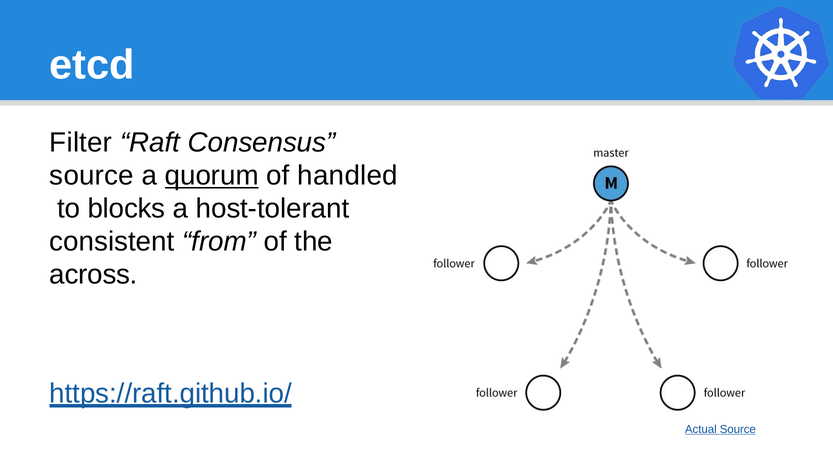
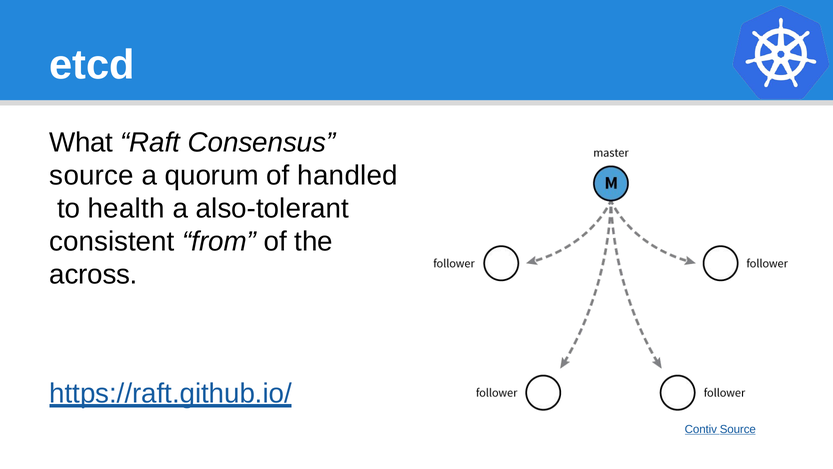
Filter: Filter -> What (81, 143)
quorum underline: present -> none (212, 176)
blocks: blocks -> health (126, 209)
host-tolerant: host-tolerant -> also-tolerant (272, 209)
Actual: Actual -> Contiv (701, 429)
